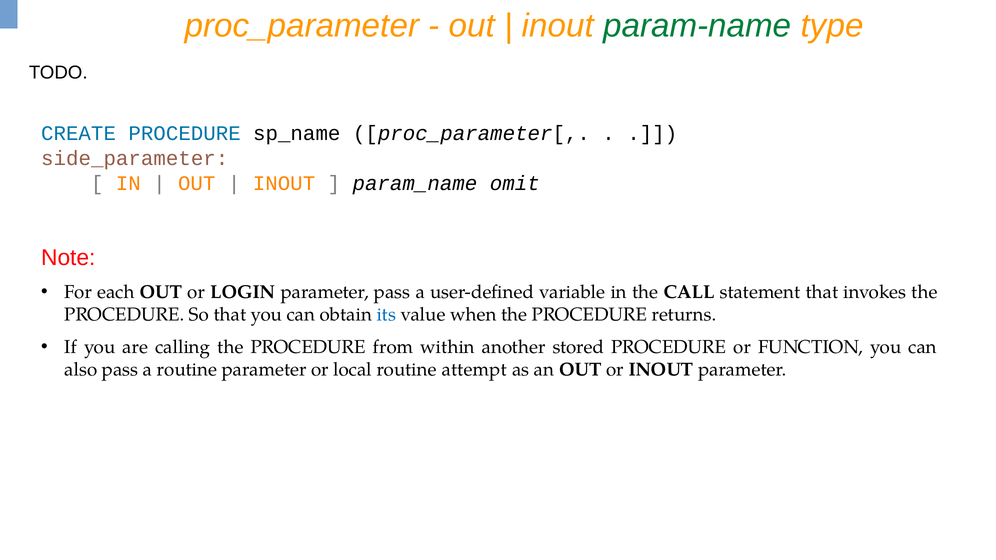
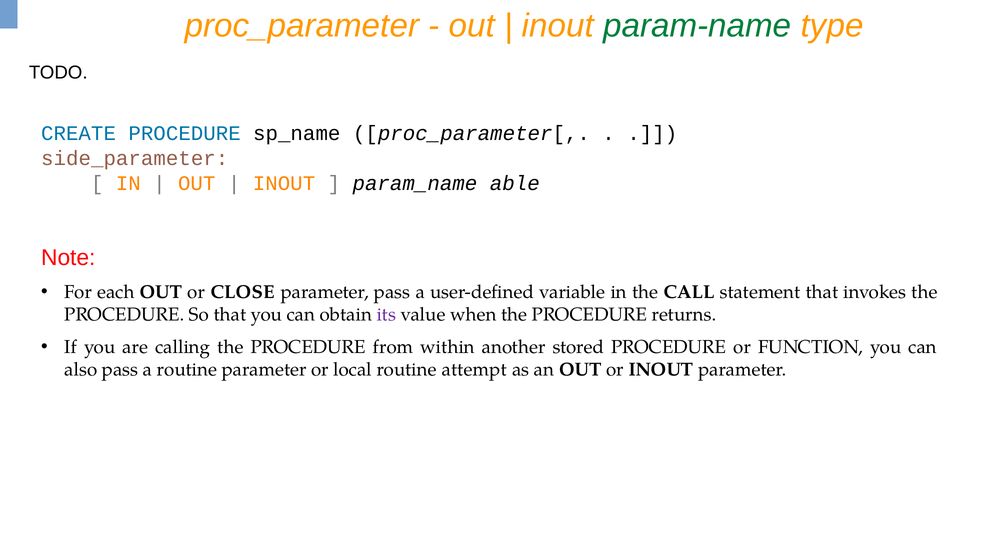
omit: omit -> able (515, 183)
LOGIN: LOGIN -> CLOSE (243, 292)
its colour: blue -> purple (386, 315)
